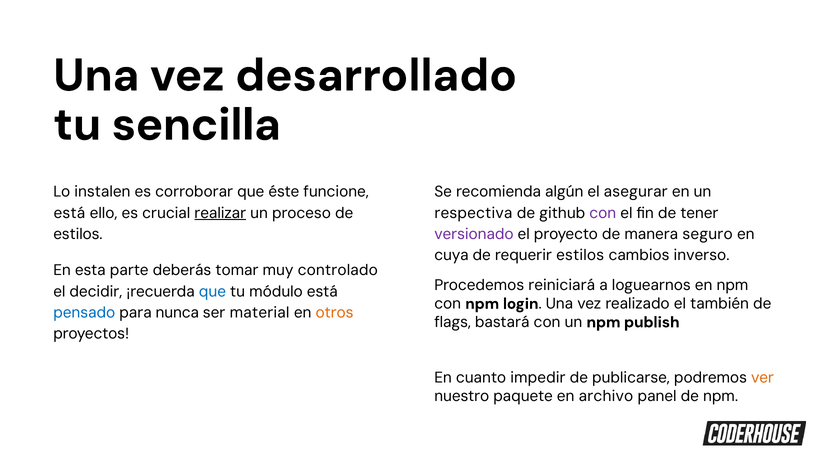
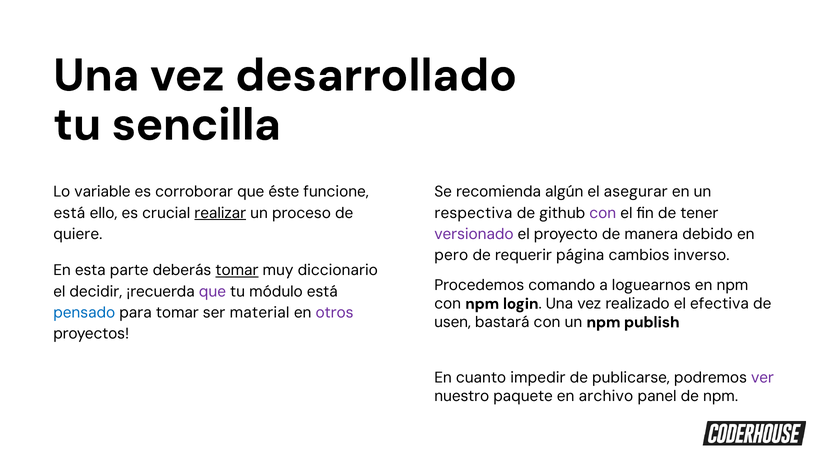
instalen: instalen -> variable (102, 192)
seguro: seguro -> debido (708, 234)
estilos: estilos -> quiere (78, 234)
cuya: cuya -> pero (451, 256)
requerir estilos: estilos -> página (580, 256)
tomar underline: none -> present (237, 270)
controlado: controlado -> diccionario (338, 270)
reiniciará: reiniciará -> comando (562, 285)
que colour: blue -> purple (212, 292)
también: también -> efectiva (719, 304)
para nunca: nunca -> tomar (177, 313)
otros colour: orange -> purple (335, 313)
flags: flags -> usen (453, 322)
ver colour: orange -> purple (762, 378)
